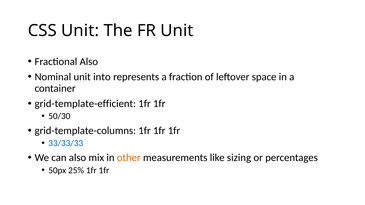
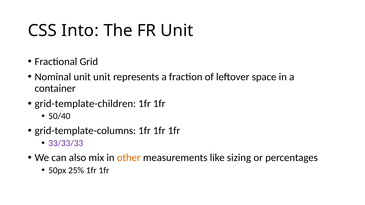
CSS Unit: Unit -> Into (80, 31)
Fractional Also: Also -> Grid (89, 62)
unit into: into -> unit (102, 77)
grid-template-efficient: grid-template-efficient -> grid-template-children (85, 104)
50/30: 50/30 -> 50/40 (59, 116)
33/33/33 colour: blue -> purple (66, 143)
